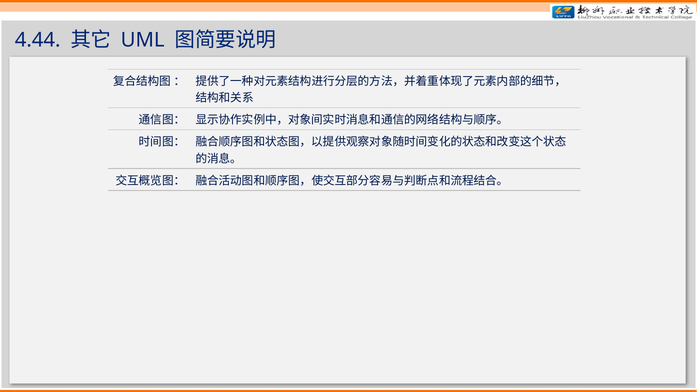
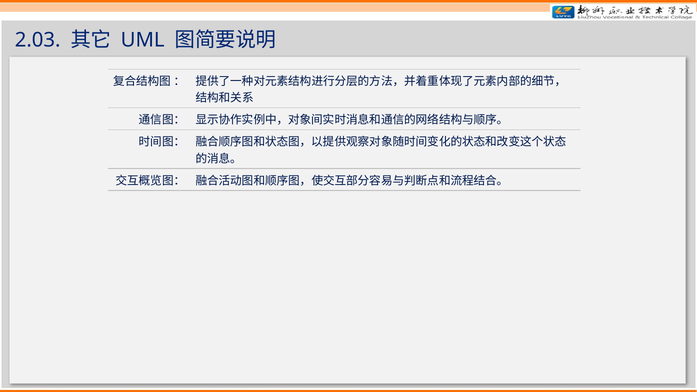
4.44: 4.44 -> 2.03 (38, 40)
